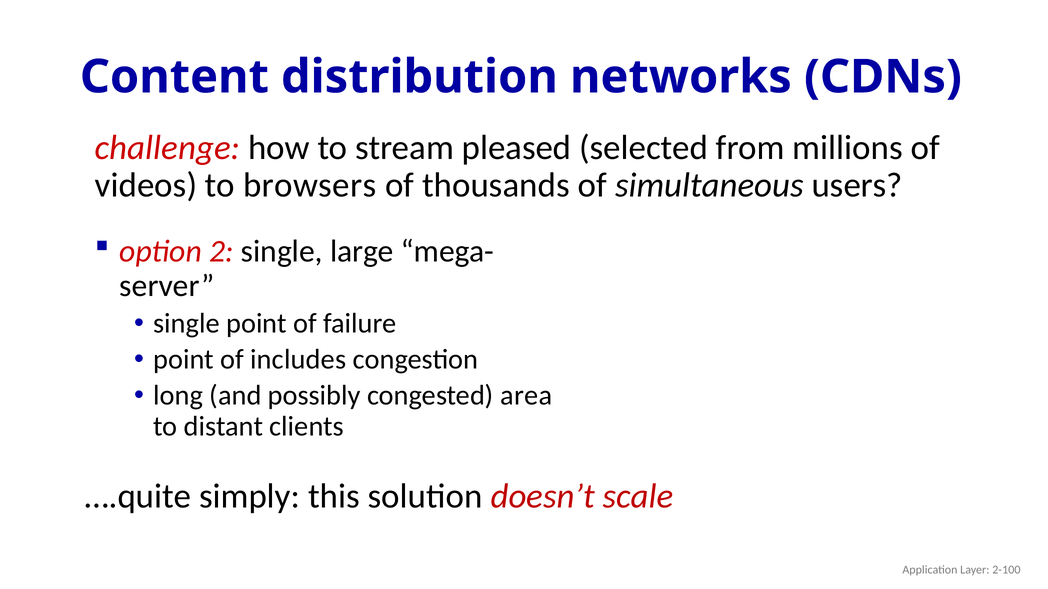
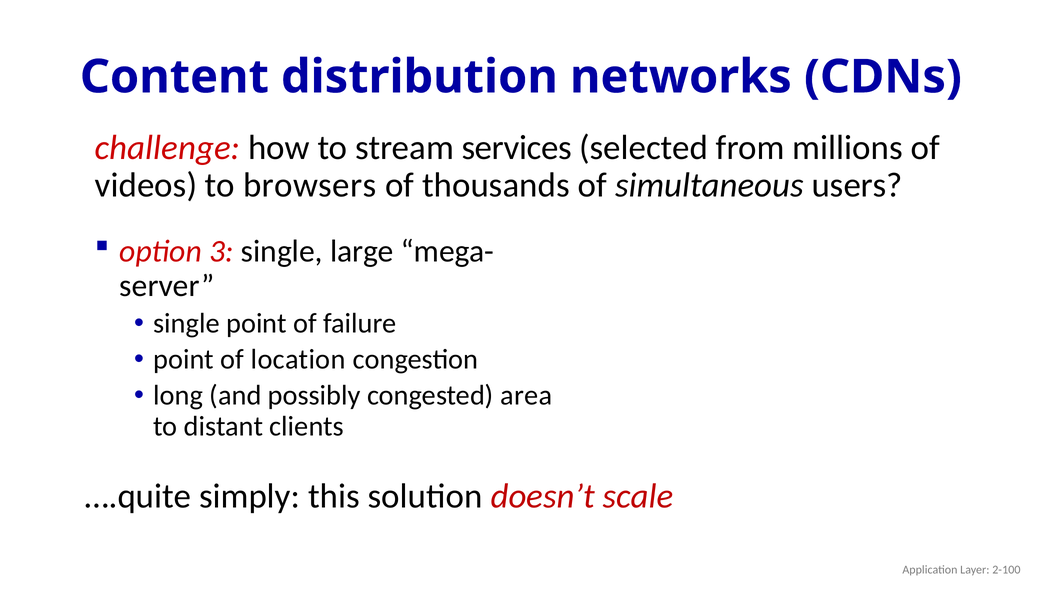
pleased: pleased -> services (517, 148)
2: 2 -> 3 (221, 252)
includes: includes -> location (298, 360)
